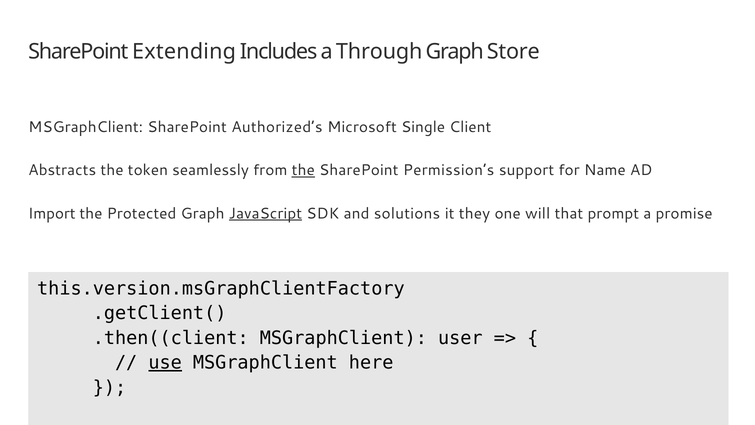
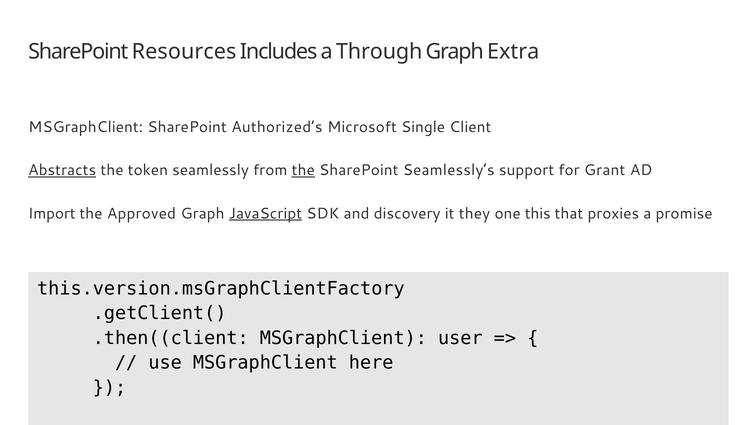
Extending: Extending -> Resources (184, 52)
Store: Store -> Extra (513, 52)
Abstracts underline: none -> present (62, 170)
Permission’s: Permission’s -> Seamlessly’s (449, 170)
Name: Name -> Grant (605, 170)
Protected: Protected -> Approved (141, 213)
solutions: solutions -> discovery (407, 213)
will: will -> this (538, 213)
prompt: prompt -> proxies (613, 213)
use underline: present -> none (165, 362)
